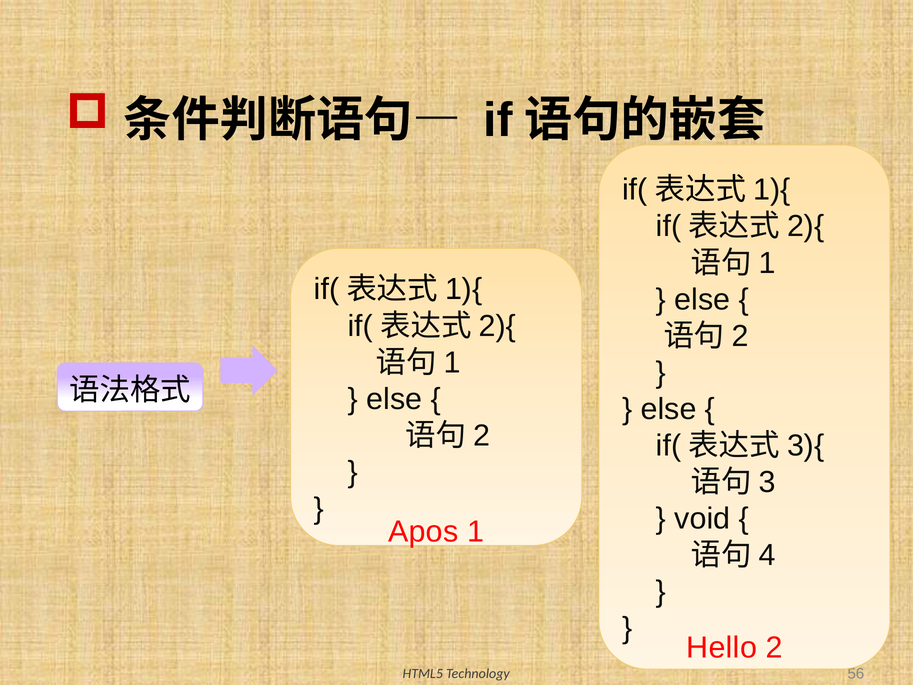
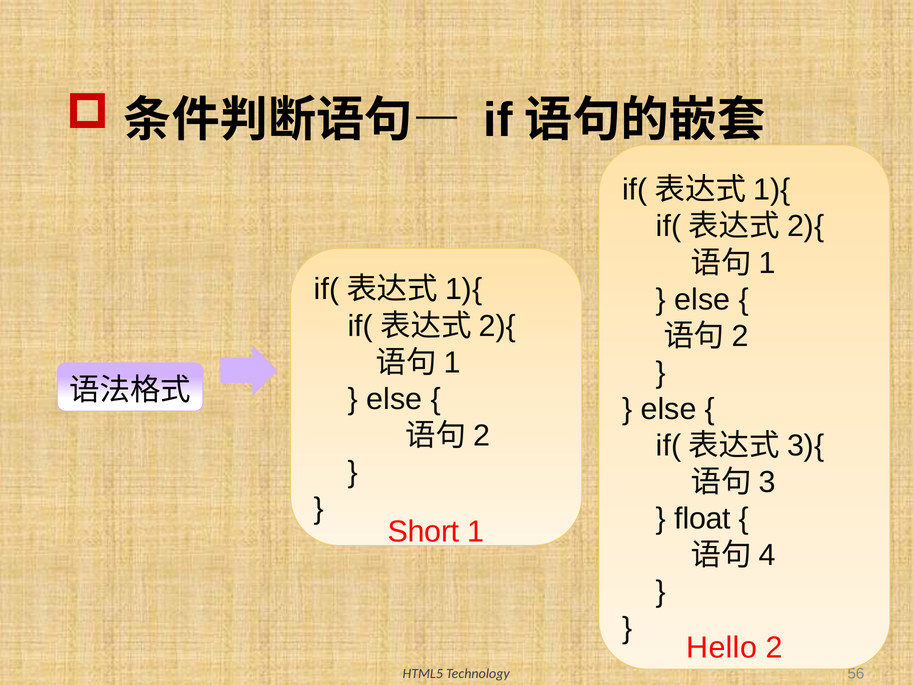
void: void -> float (703, 519)
Apos: Apos -> Short (424, 532)
